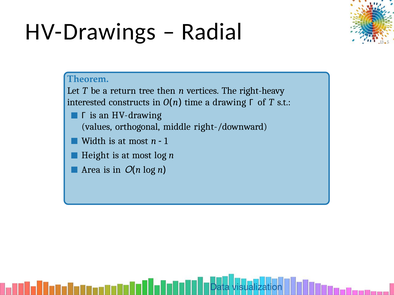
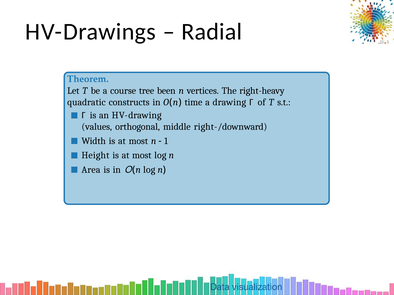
return: return -> course (123, 91)
then: then -> been (166, 91)
interested: interested -> quadratic (86, 102)
